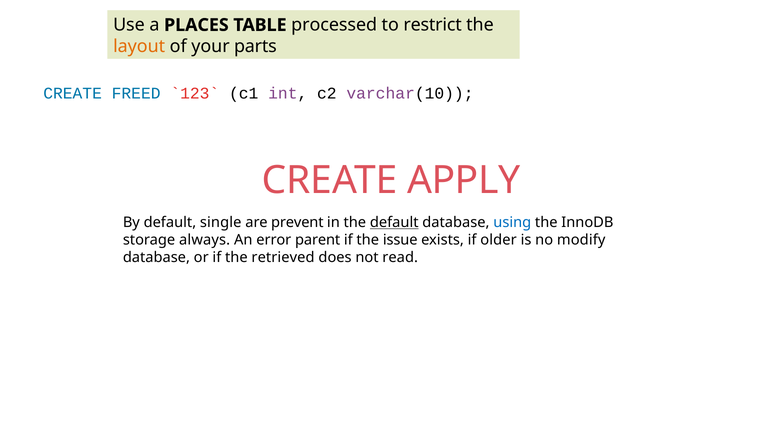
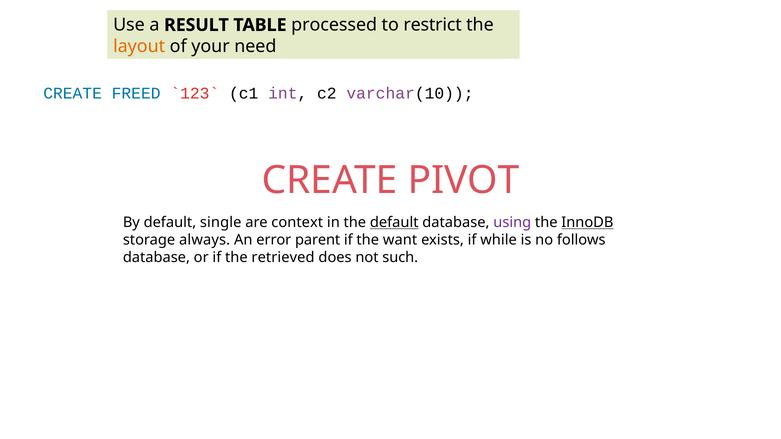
PLACES: PLACES -> RESULT (196, 25)
parts: parts -> need (255, 47)
APPLY: APPLY -> PIVOT (464, 180)
prevent: prevent -> context (297, 223)
using colour: blue -> purple (512, 223)
InnoDB underline: none -> present (587, 223)
issue: issue -> want (400, 240)
older: older -> while (499, 240)
modify: modify -> follows (581, 240)
read: read -> such (400, 258)
